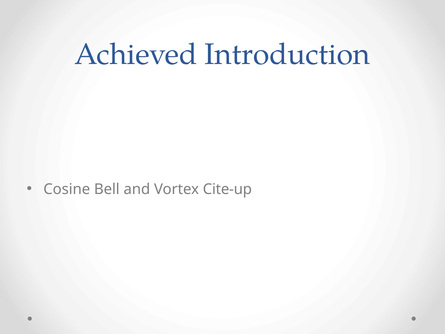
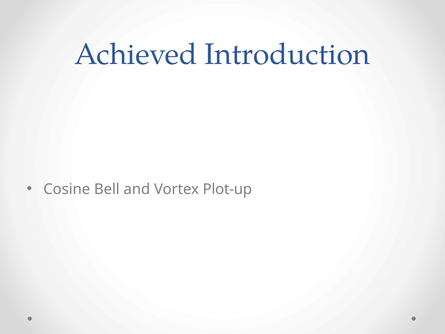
Cite-up: Cite-up -> Plot-up (227, 189)
